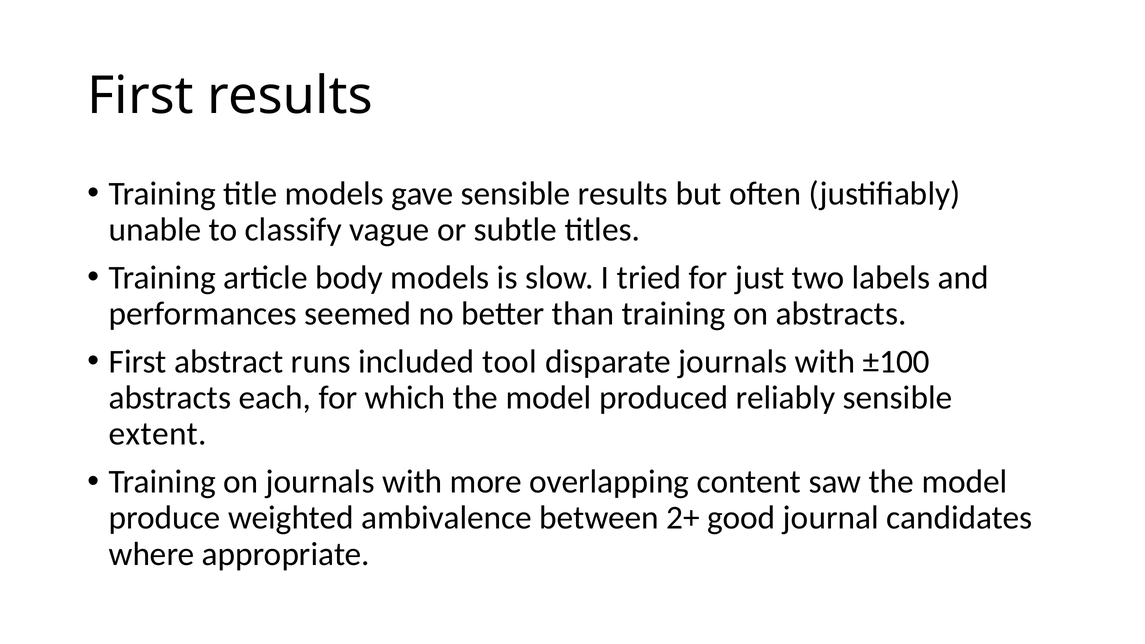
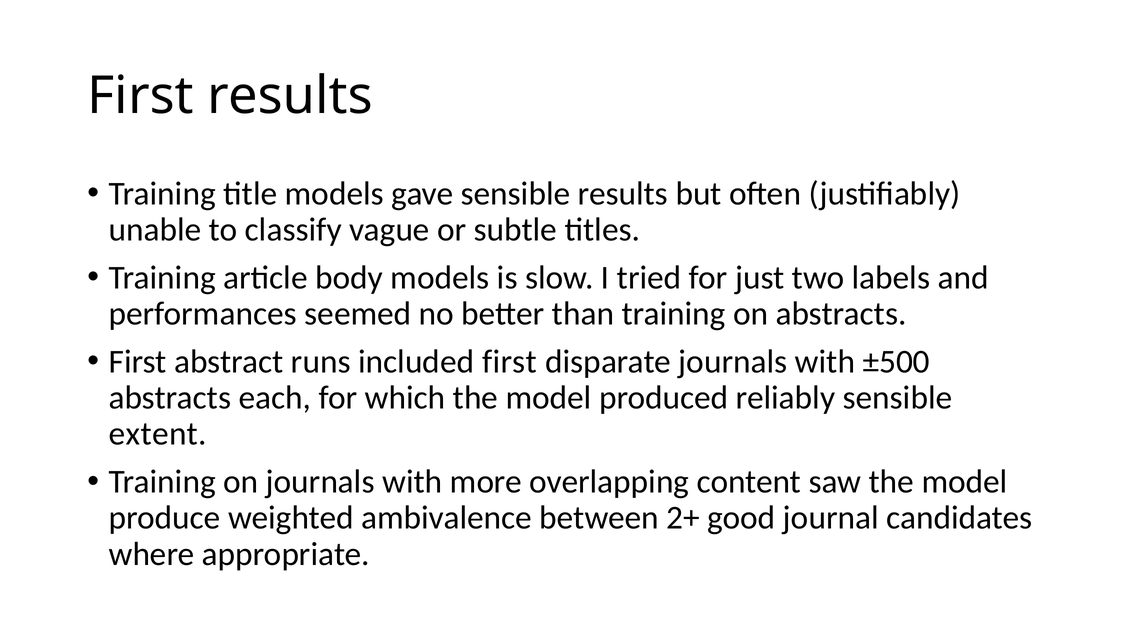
included tool: tool -> first (510, 362)
±100: ±100 -> ±500 (896, 362)
